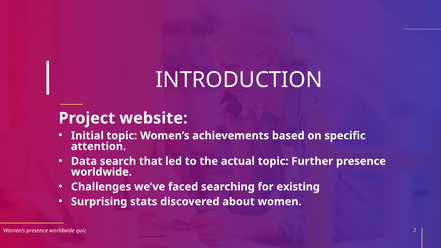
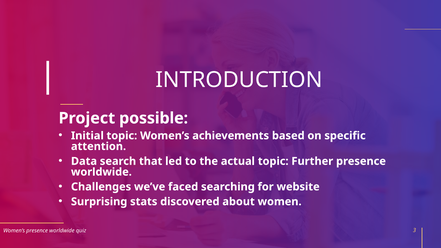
website: website -> possible (154, 118)
existing: existing -> website (298, 187)
